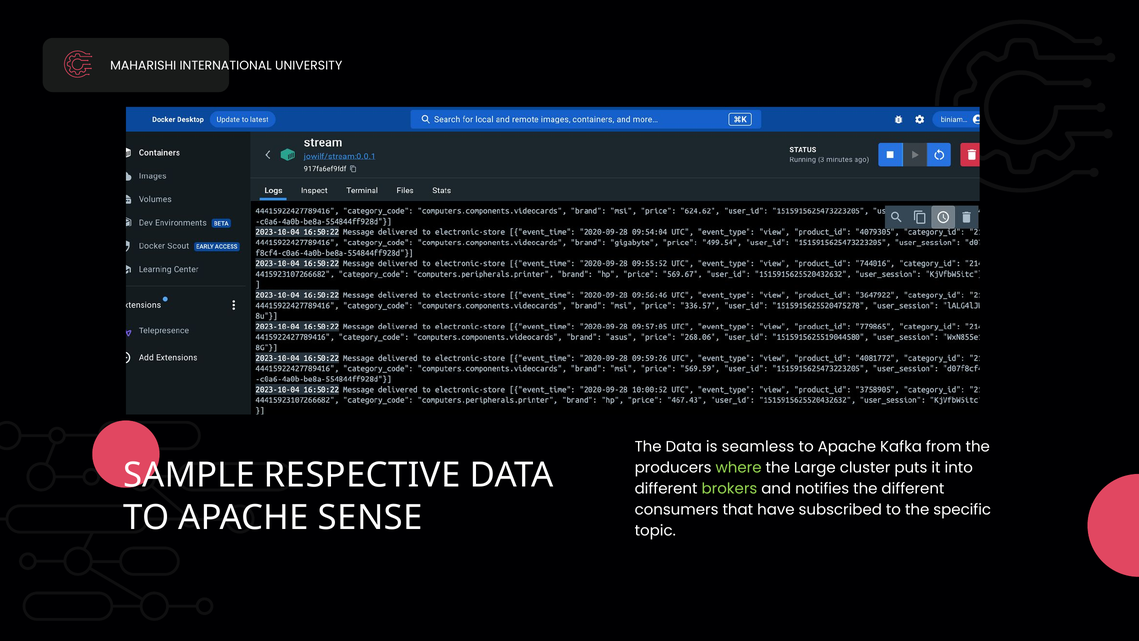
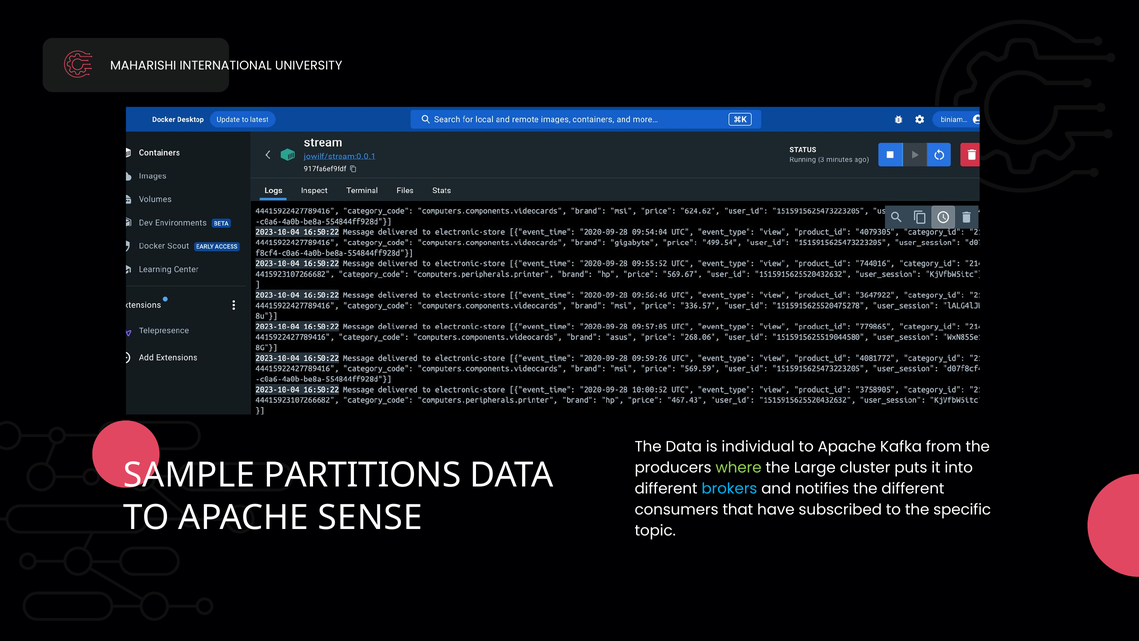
seamless: seamless -> individual (758, 446)
RESPECTIVE: RESPECTIVE -> PARTITIONS (363, 475)
brokers colour: light green -> light blue (729, 488)
